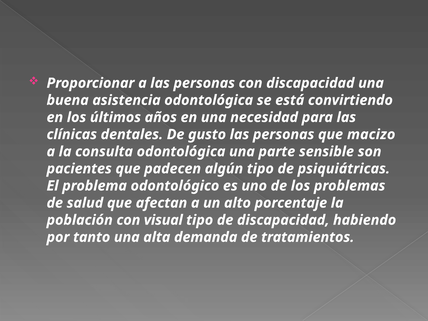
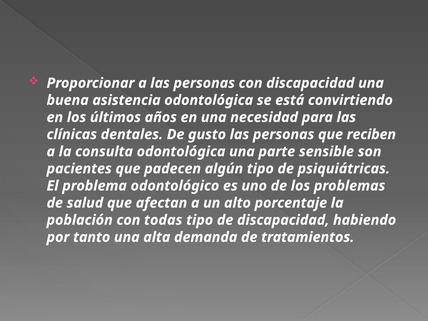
macizo: macizo -> reciben (371, 134)
visual: visual -> todas (163, 220)
